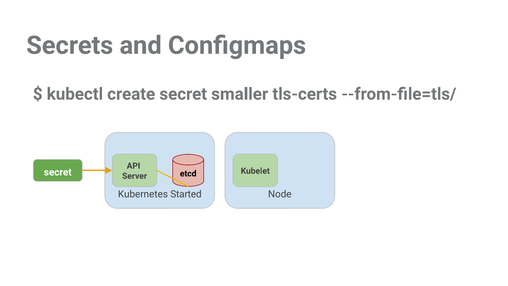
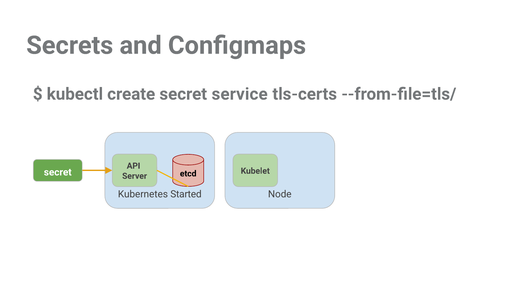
smaller: smaller -> service (240, 94)
